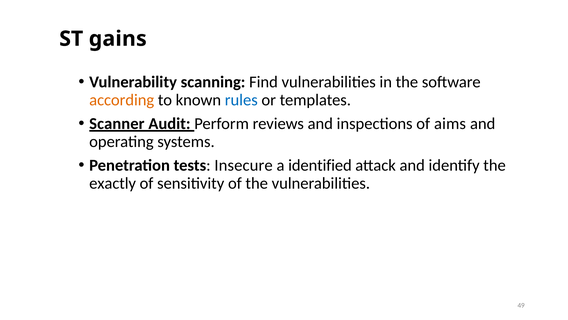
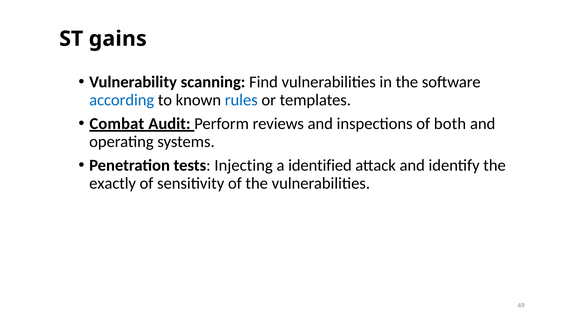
according colour: orange -> blue (122, 100)
Scanner: Scanner -> Combat (117, 124)
aims: aims -> both (450, 124)
Insecure: Insecure -> Injecting (244, 165)
